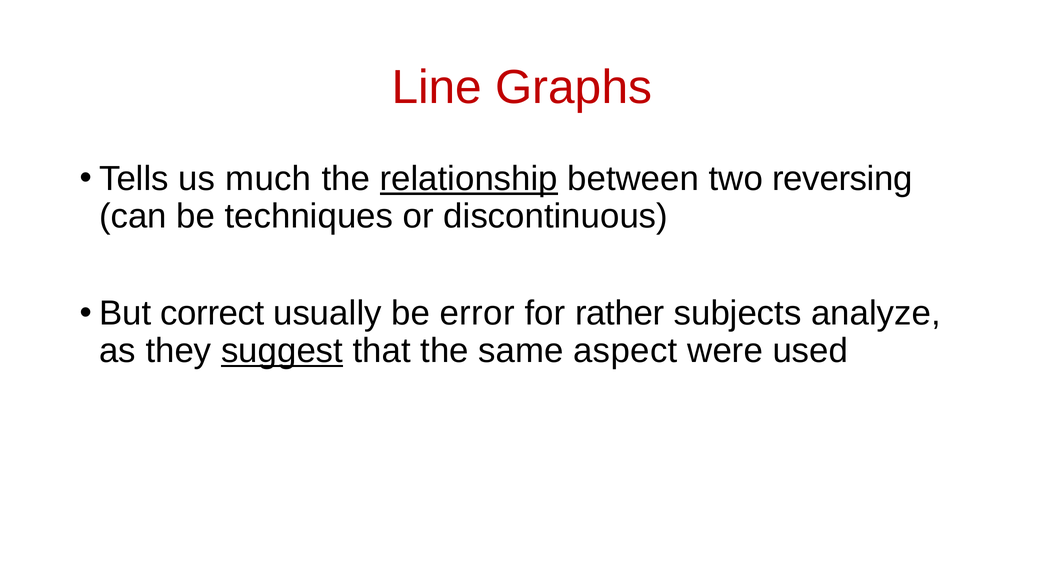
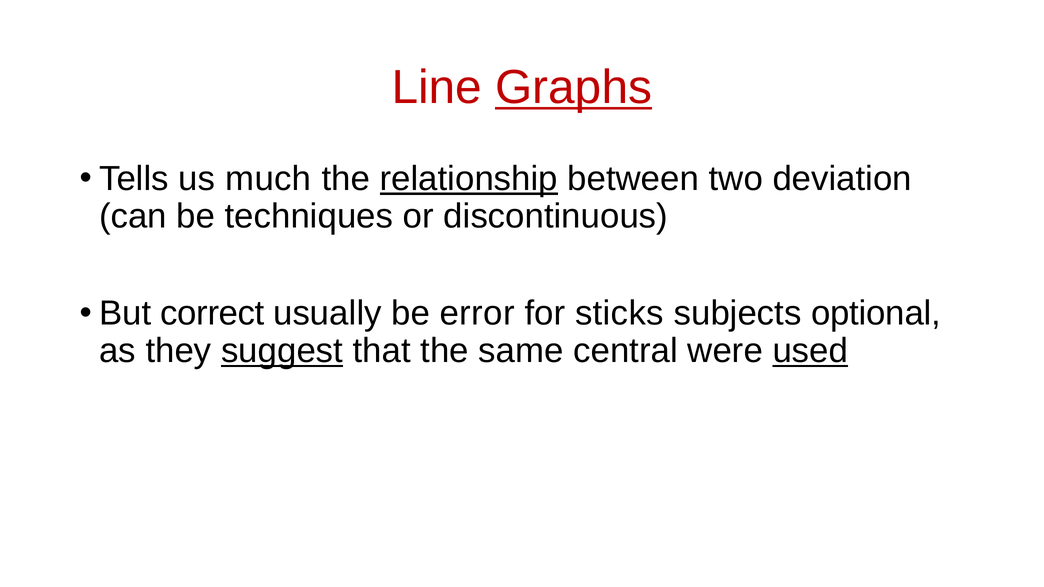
Graphs underline: none -> present (574, 88)
reversing: reversing -> deviation (842, 179)
rather: rather -> sticks (619, 313)
analyze: analyze -> optional (876, 313)
aspect: aspect -> central (626, 351)
used underline: none -> present (810, 351)
